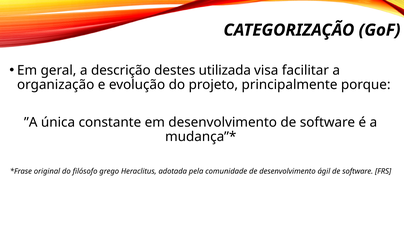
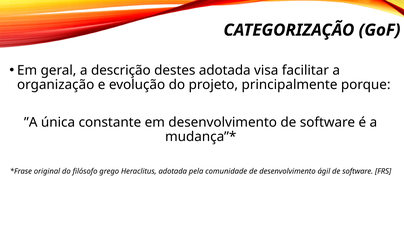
destes utilizada: utilizada -> adotada (225, 70)
